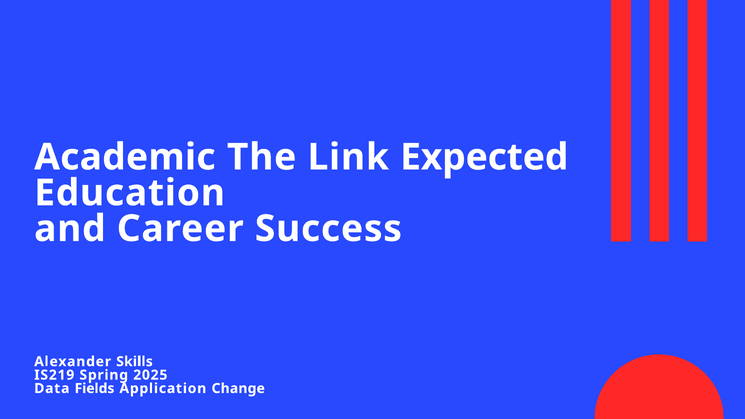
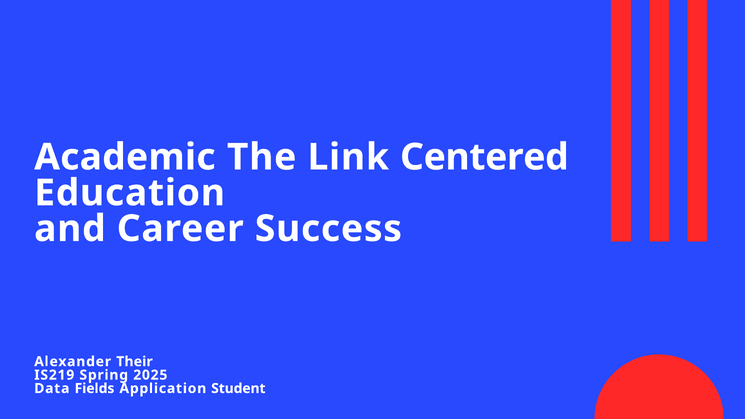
Expected: Expected -> Centered (484, 157)
Skills: Skills -> Their (134, 362)
Change: Change -> Student (238, 388)
